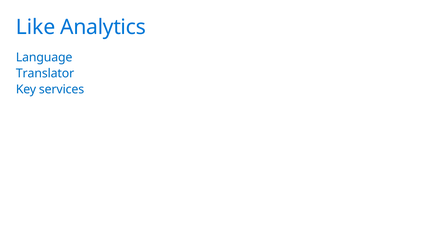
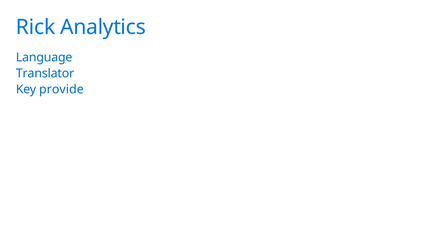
Like: Like -> Rick (36, 27)
services: services -> provide (61, 89)
